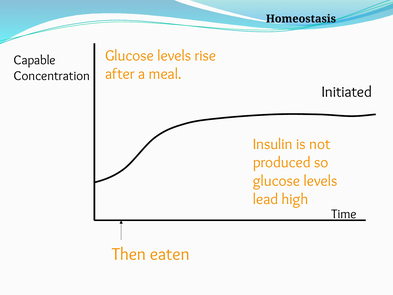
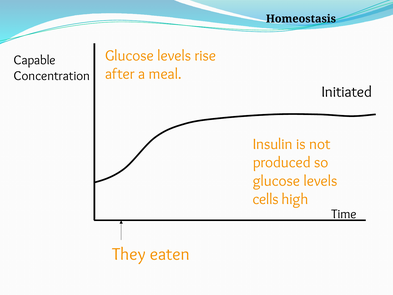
lead: lead -> cells (266, 199)
Then: Then -> They (129, 254)
